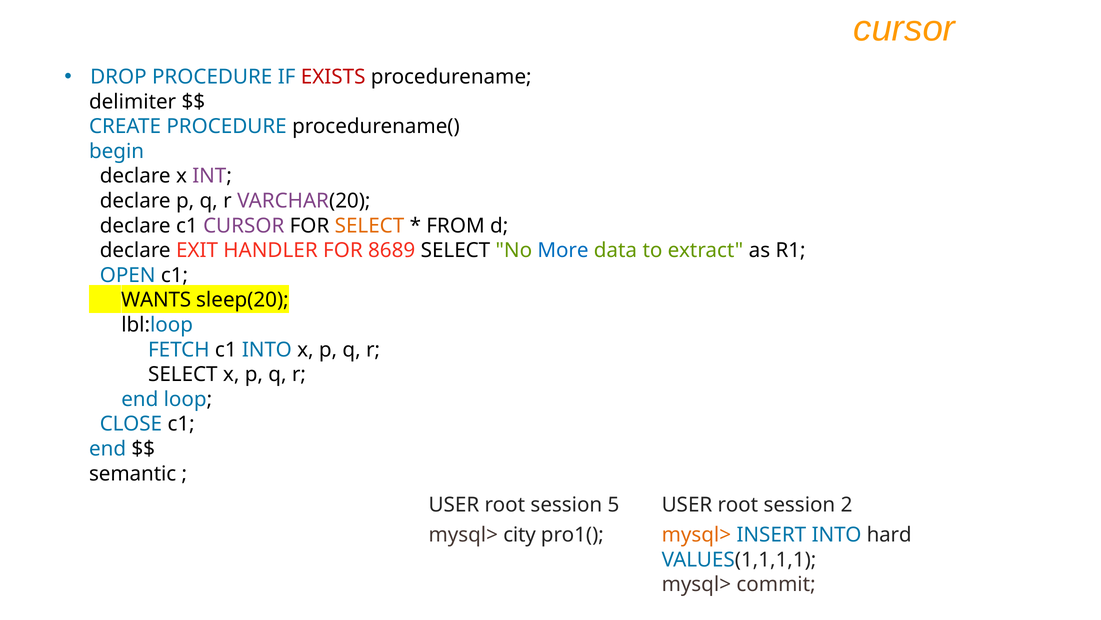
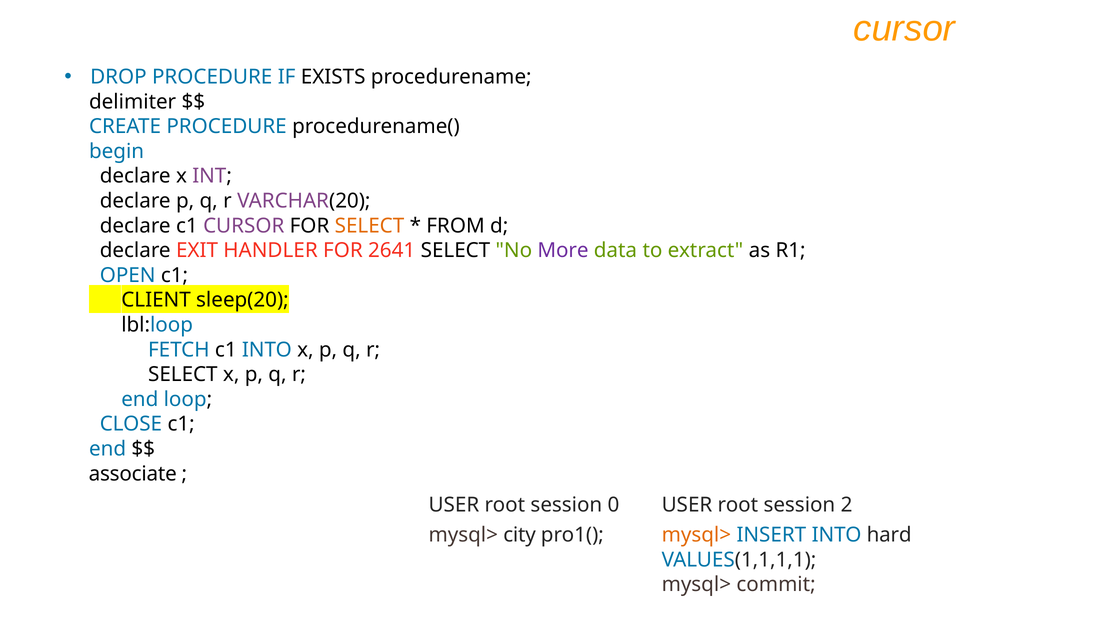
EXISTS colour: red -> black (333, 77)
8689: 8689 -> 2641 (392, 250)
More colour: blue -> purple (563, 250)
WANTS: WANTS -> CLIENT (156, 300)
semantic: semantic -> associate (133, 473)
5: 5 -> 0 (613, 504)
